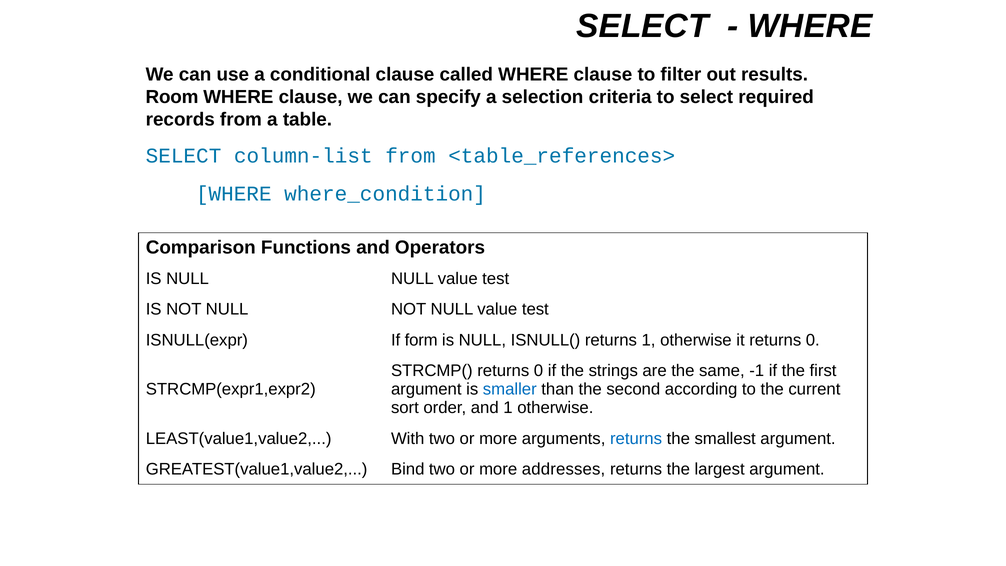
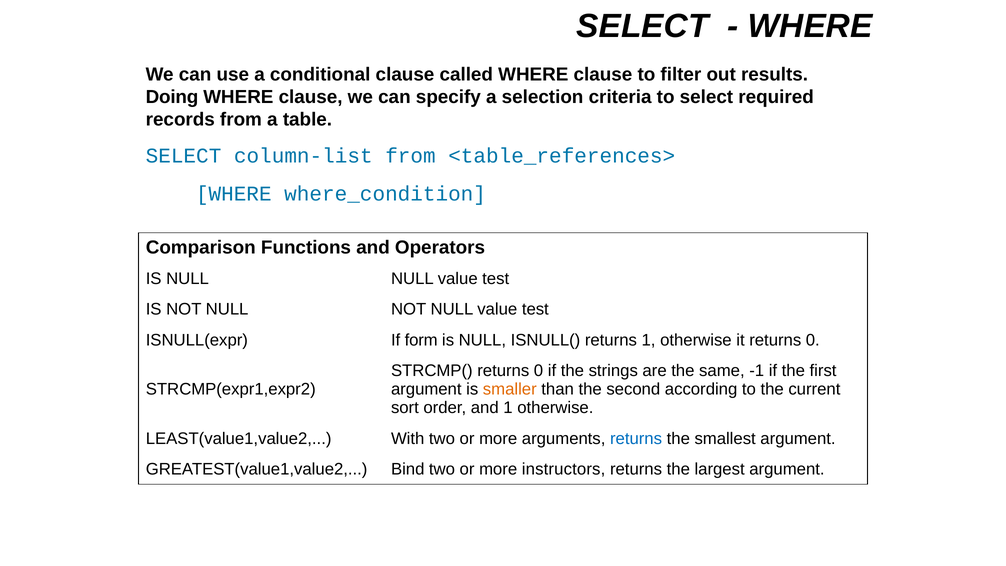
Room: Room -> Doing (172, 97)
smaller colour: blue -> orange (510, 389)
addresses: addresses -> instructors (564, 469)
